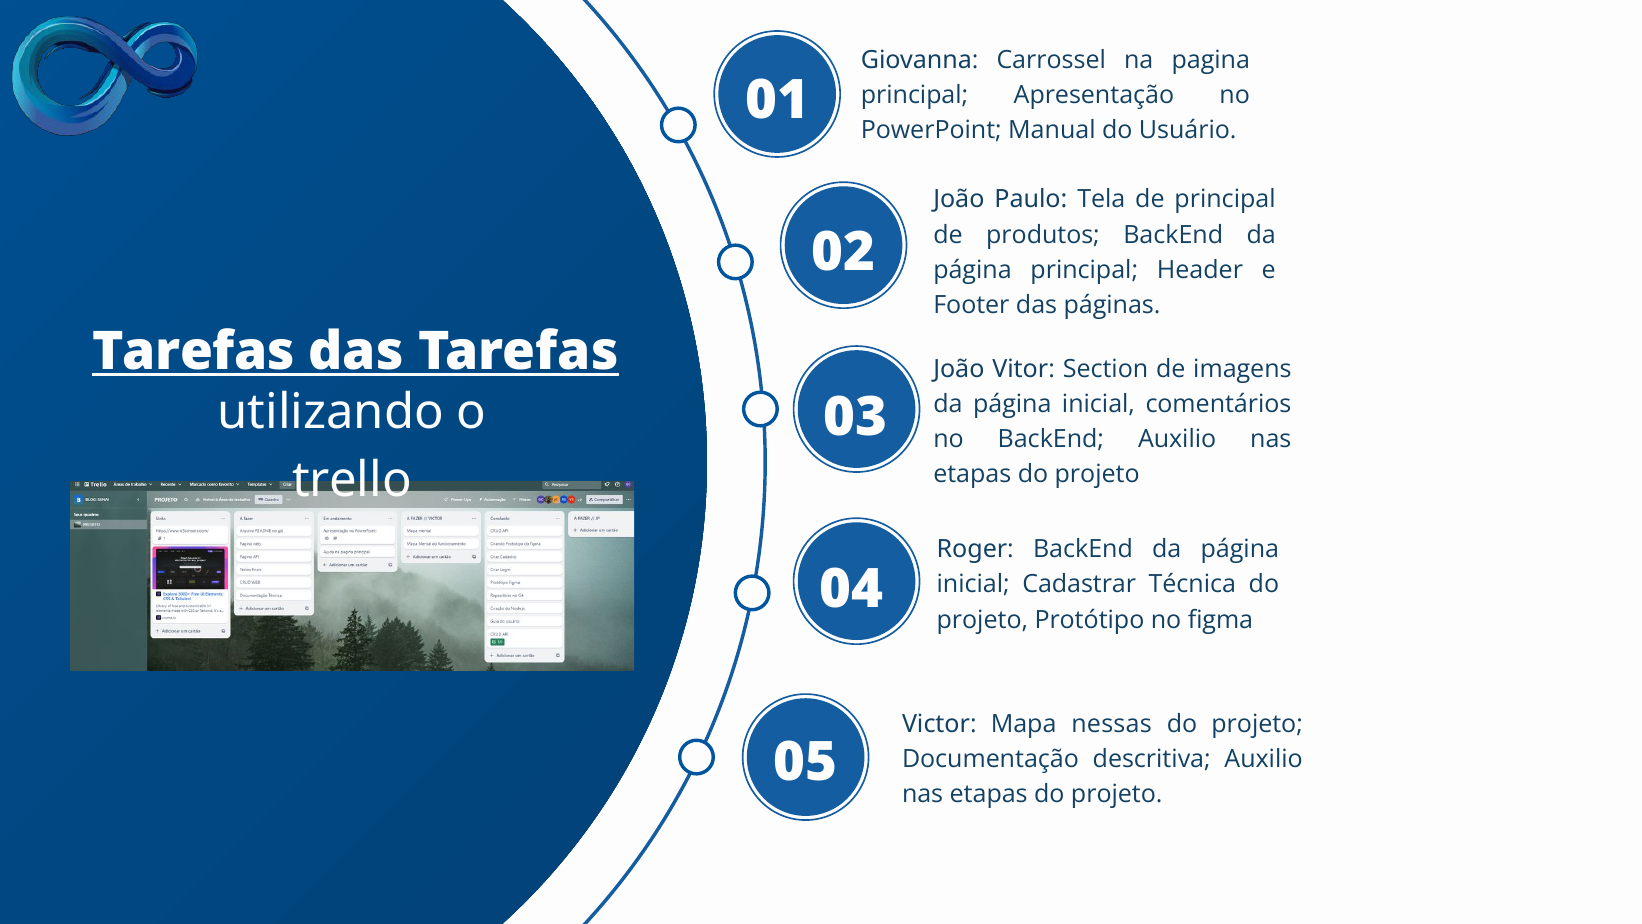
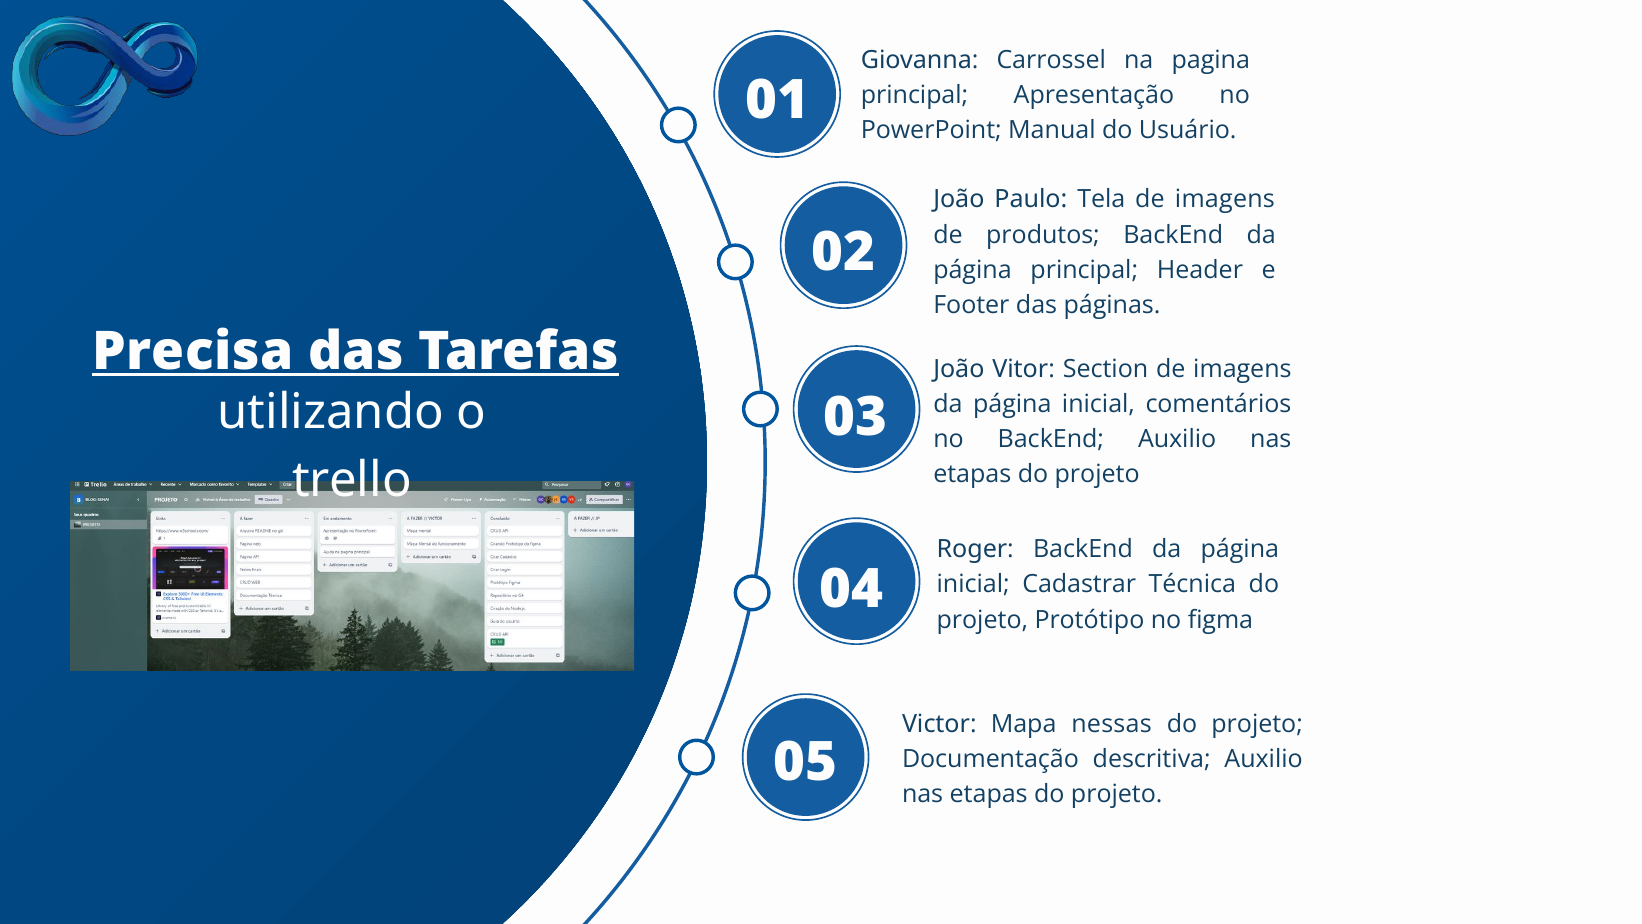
Tela de principal: principal -> imagens (1225, 200)
Tarefas: Tarefas -> Precisa (193, 352)
